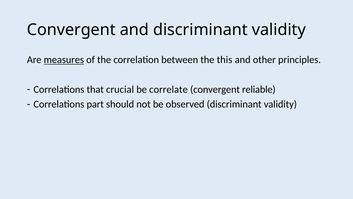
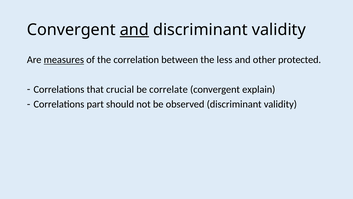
and underline: none -> present (134, 30)
this: this -> less (225, 60)
principles: principles -> protected (300, 60)
reliable: reliable -> explain (259, 89)
